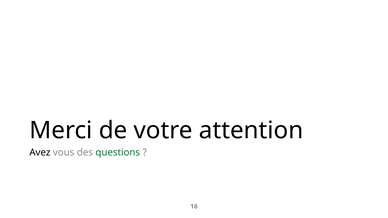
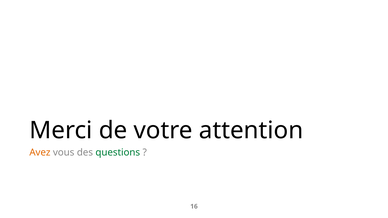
Avez colour: black -> orange (40, 153)
